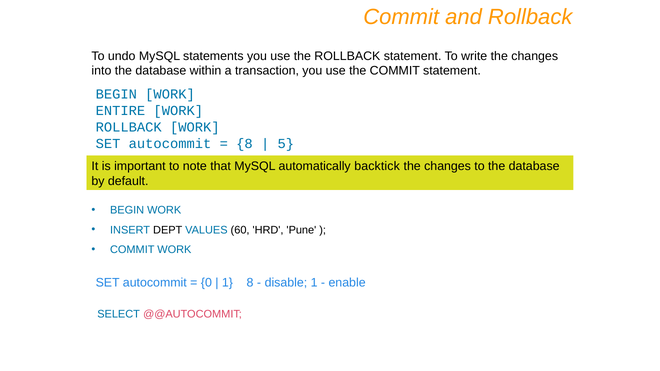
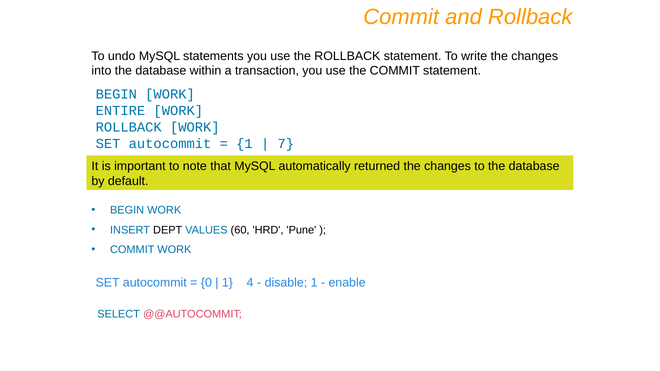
8: 8 -> 1 (244, 144)
5: 5 -> 7 (286, 144)
backtick: backtick -> returned (377, 166)
1 8: 8 -> 4 (250, 283)
